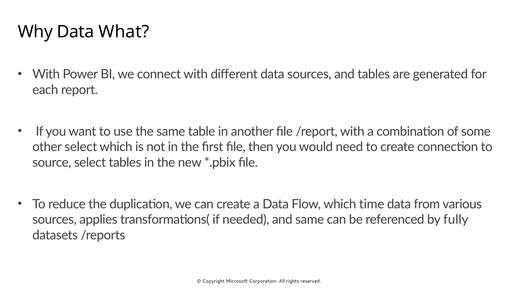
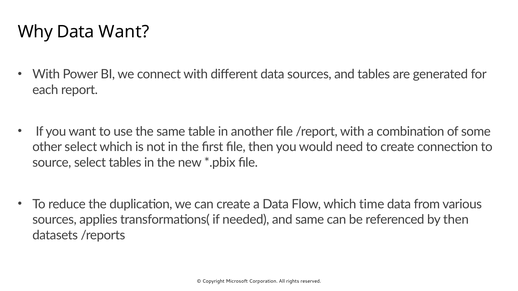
Data What: What -> Want (124, 32)
by fully: fully -> then (456, 220)
